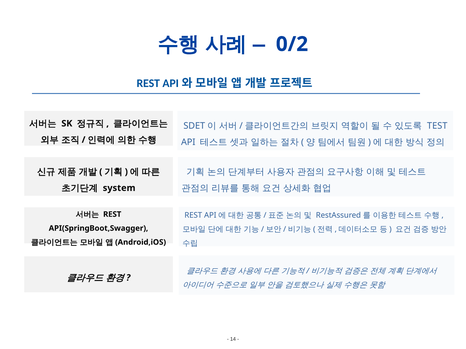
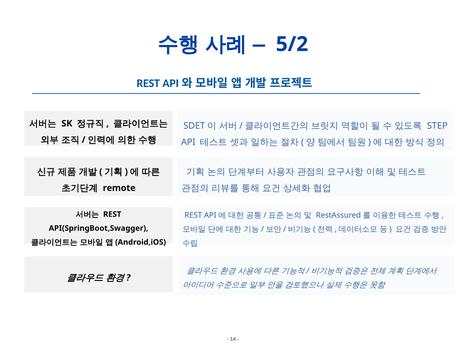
0/2: 0/2 -> 5/2 (292, 44)
TEST: TEST -> STEP (437, 126)
system: system -> remote (119, 188)
